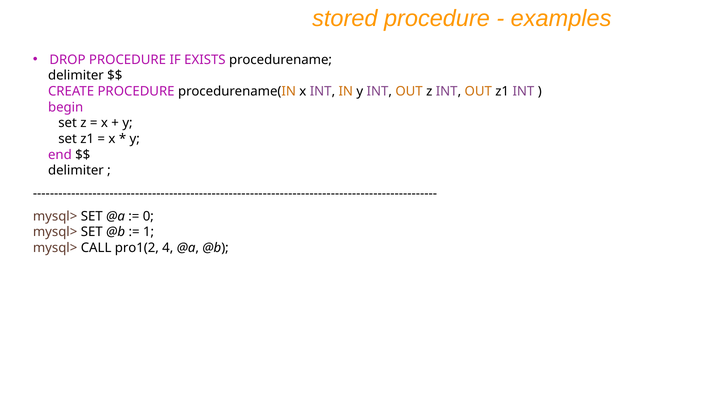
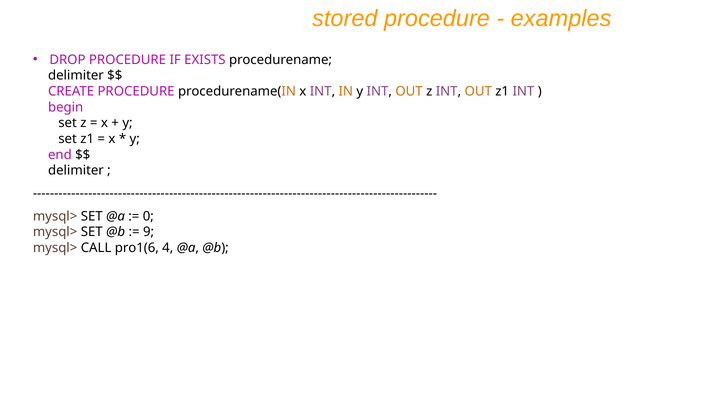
1: 1 -> 9 (149, 232)
pro1(2: pro1(2 -> pro1(6 (137, 248)
